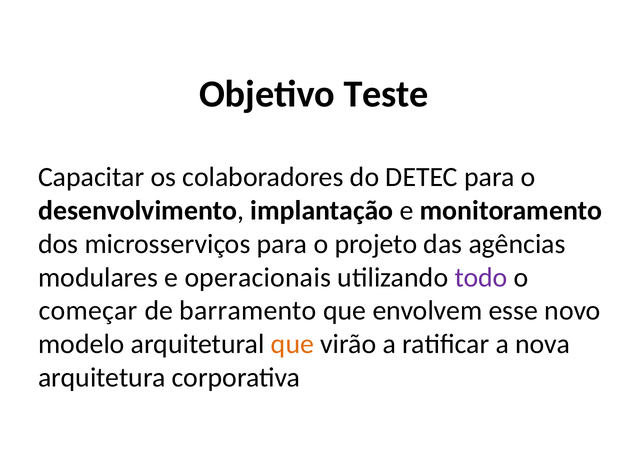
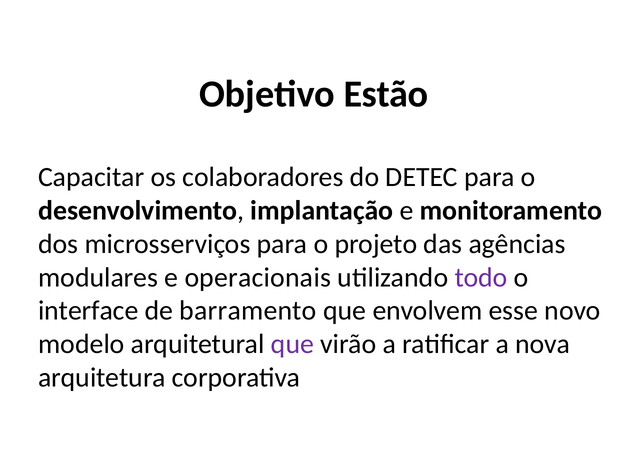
Teste: Teste -> Estão (386, 94)
começar: começar -> interface (88, 311)
que colour: orange -> purple (293, 344)
